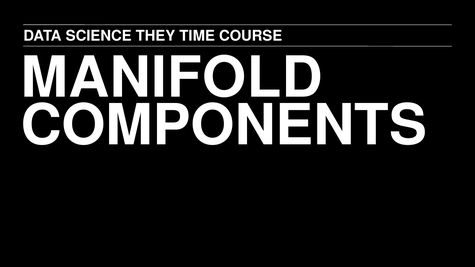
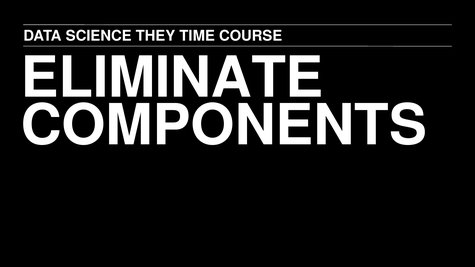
MANIFOLD: MANIFOLD -> ELIMINATE (172, 78)
